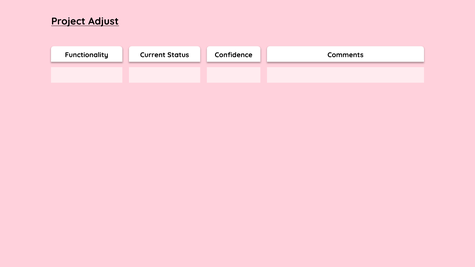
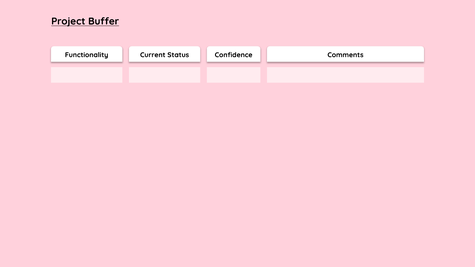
Adjust: Adjust -> Buffer (104, 21)
